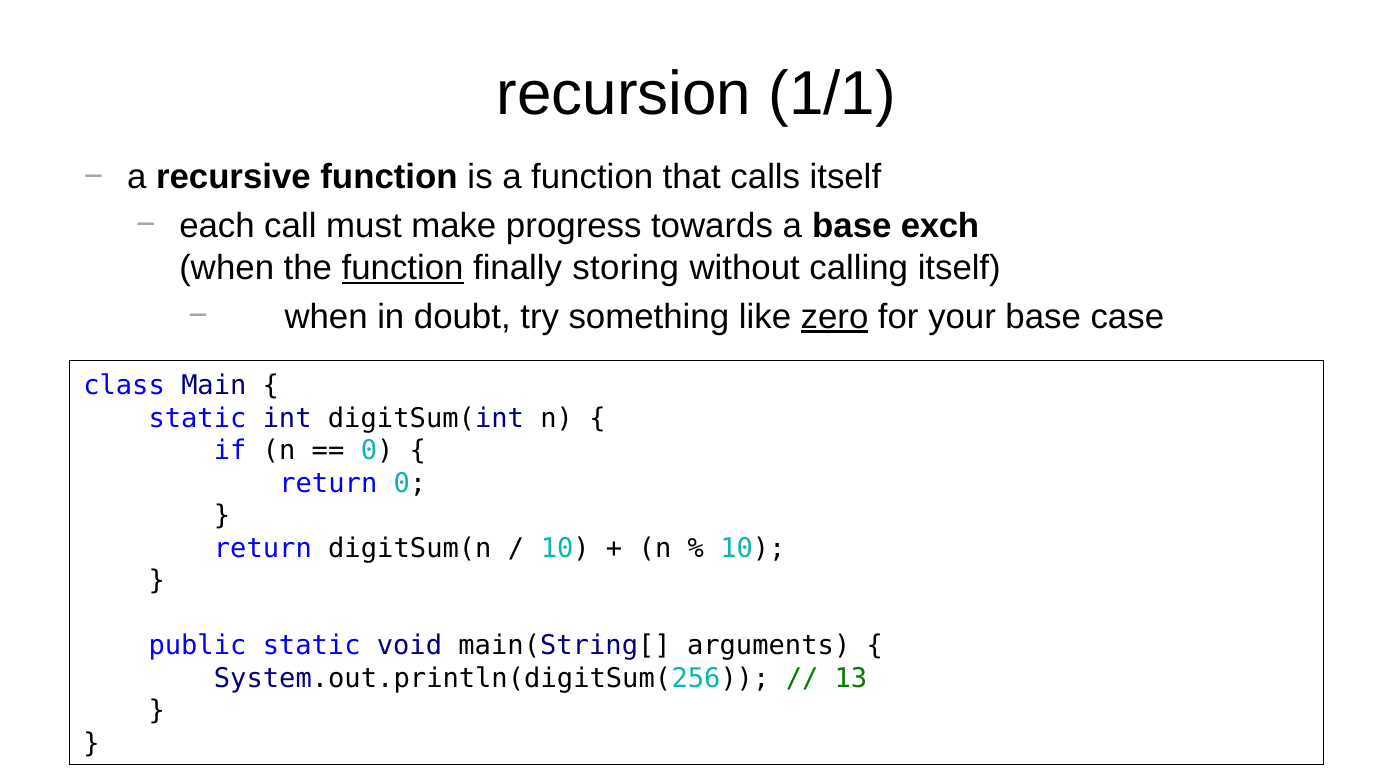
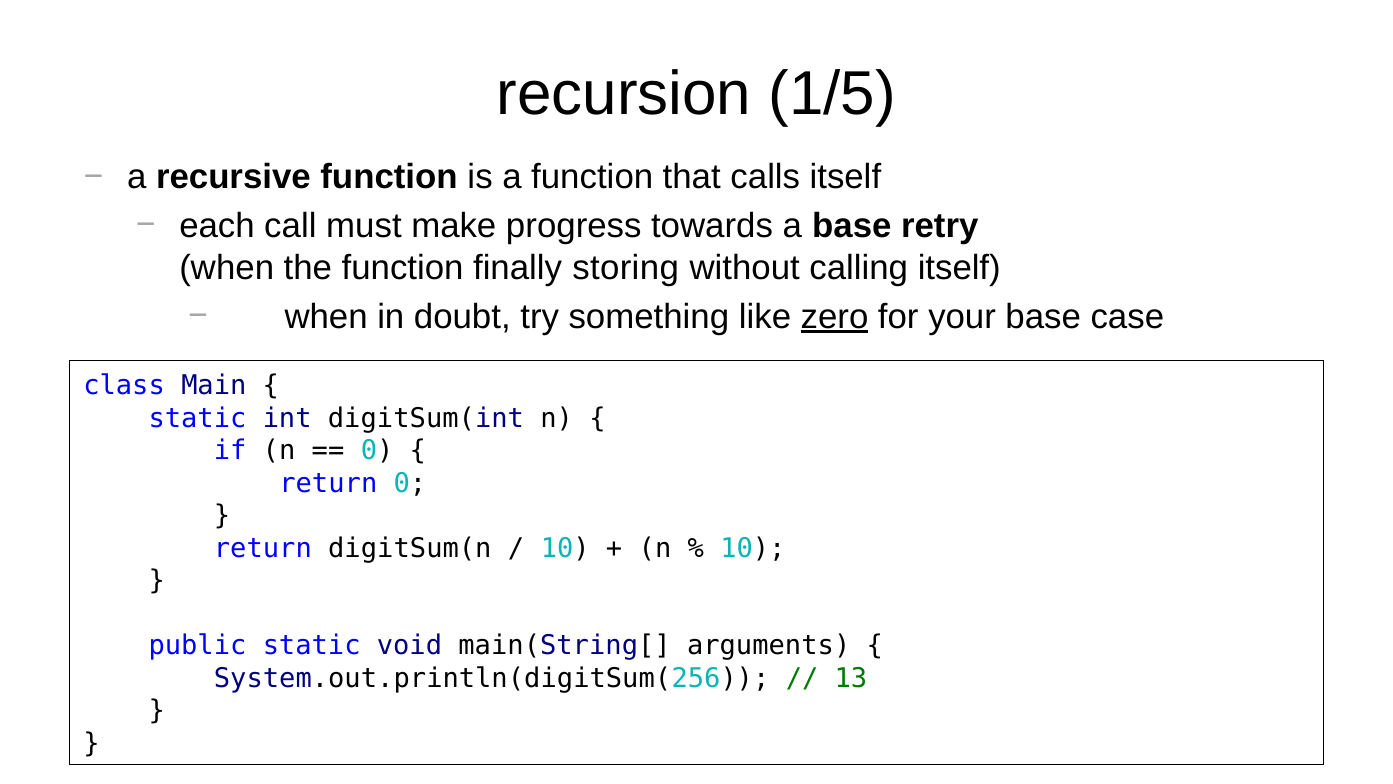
1/1: 1/1 -> 1/5 (832, 94)
exch: exch -> retry (940, 226)
function underline: present -> none (403, 268)
